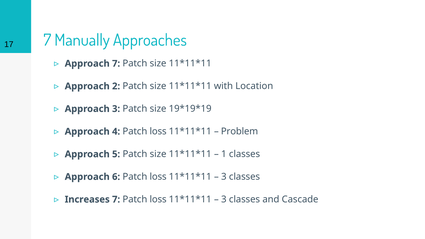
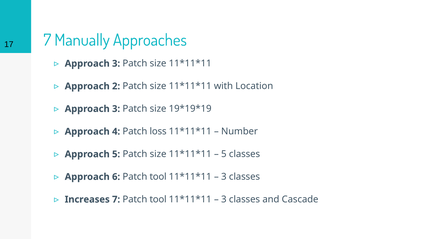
7: 7 -> 3 (116, 64)
Problem: Problem -> Number (239, 132)
1: 1 -> 5 (224, 154)
6 Patch loss: loss -> tool (158, 177)
7 Patch loss: loss -> tool (158, 199)
